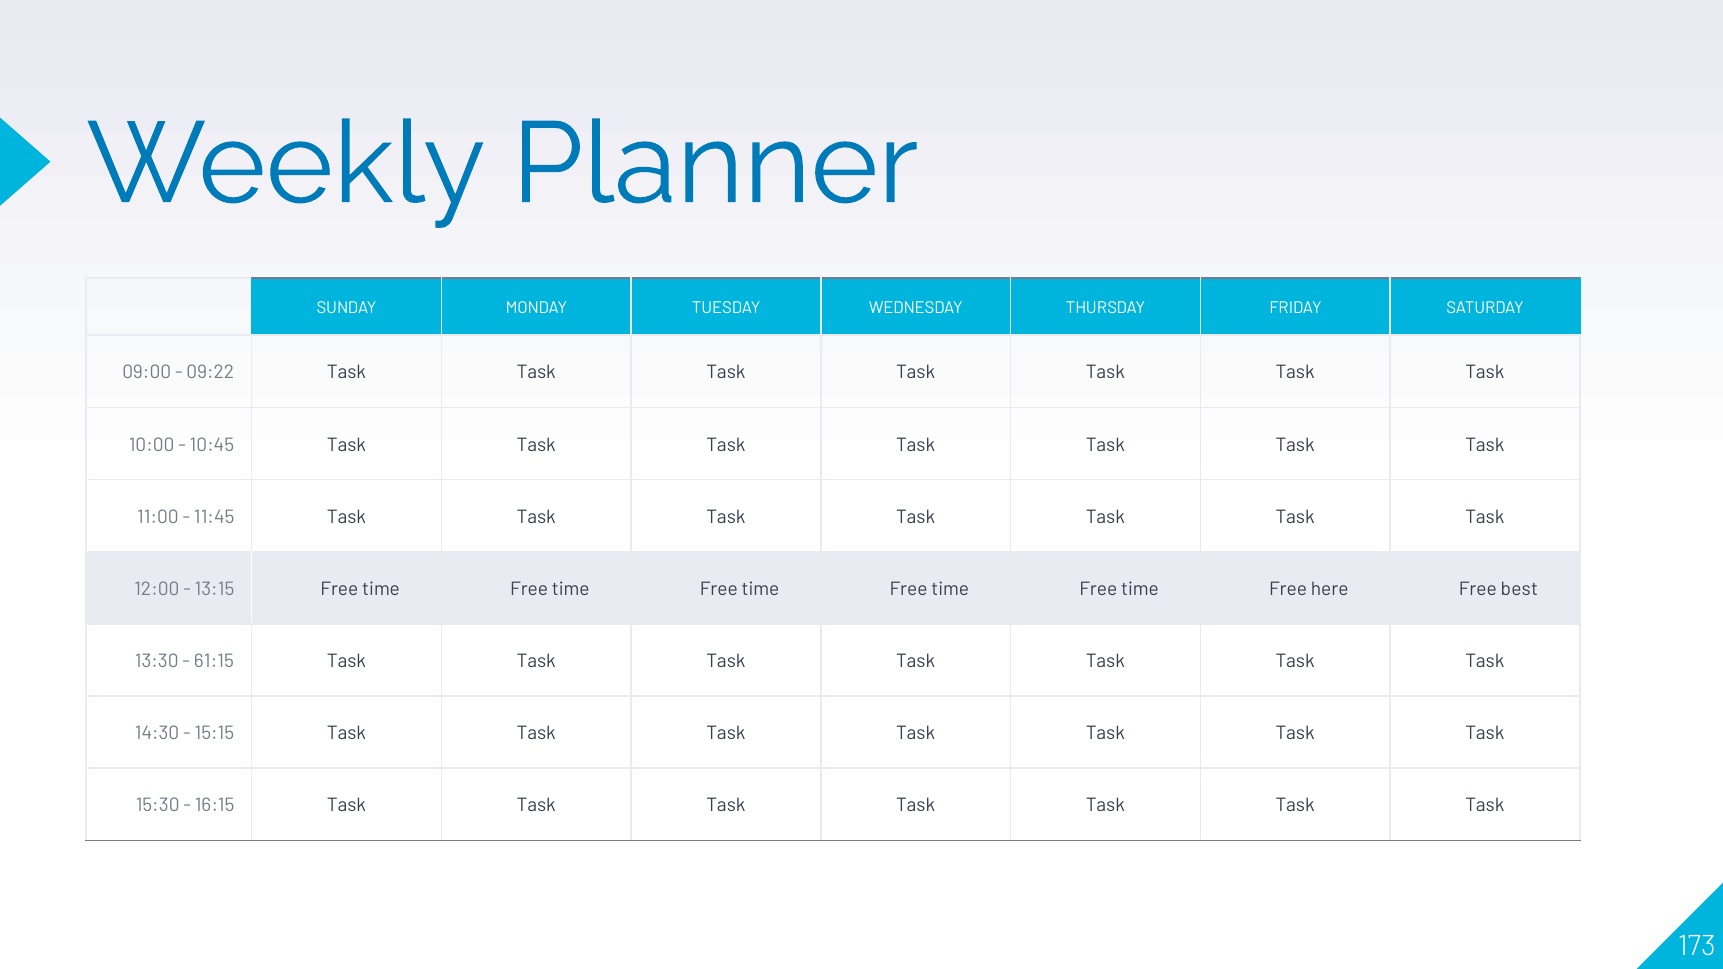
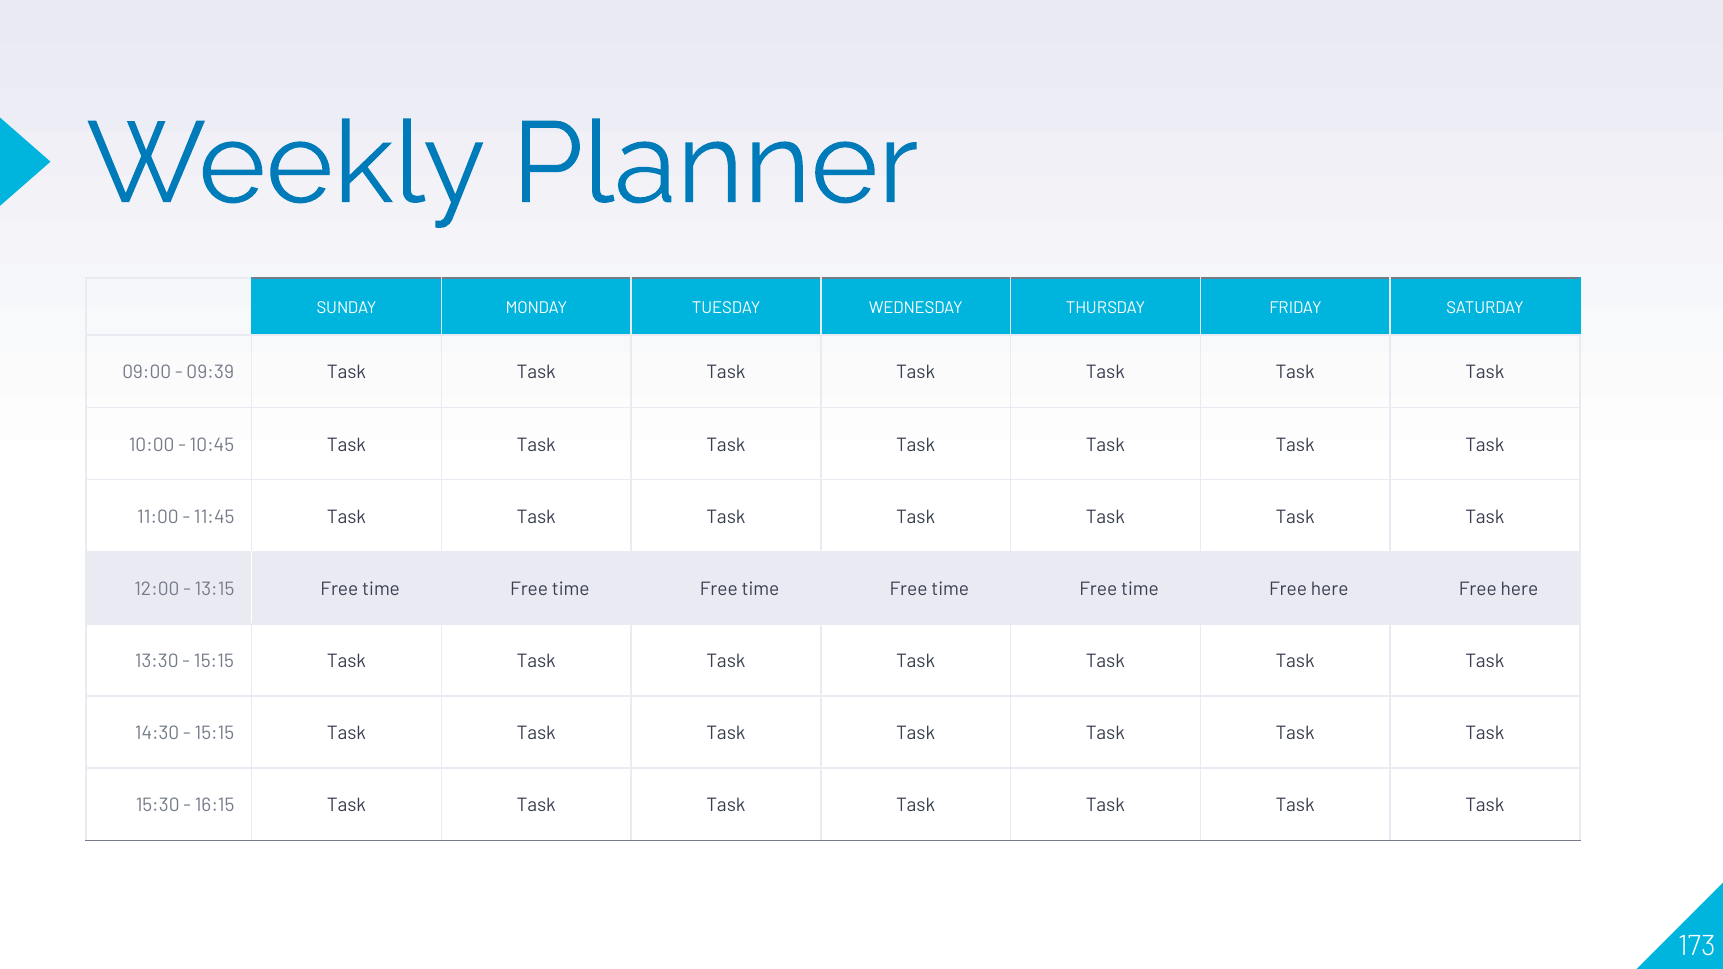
09:22: 09:22 -> 09:39 (210, 373)
best: best -> here (1519, 589)
61:15: 61:15 -> 15:15 (214, 661)
